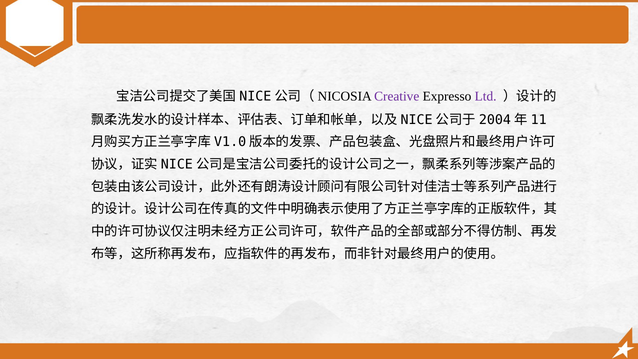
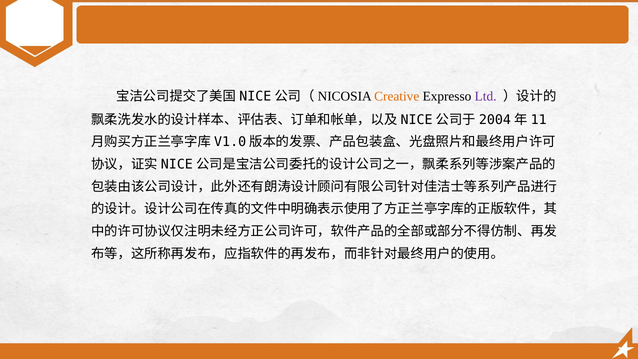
Creative colour: purple -> orange (397, 96)
